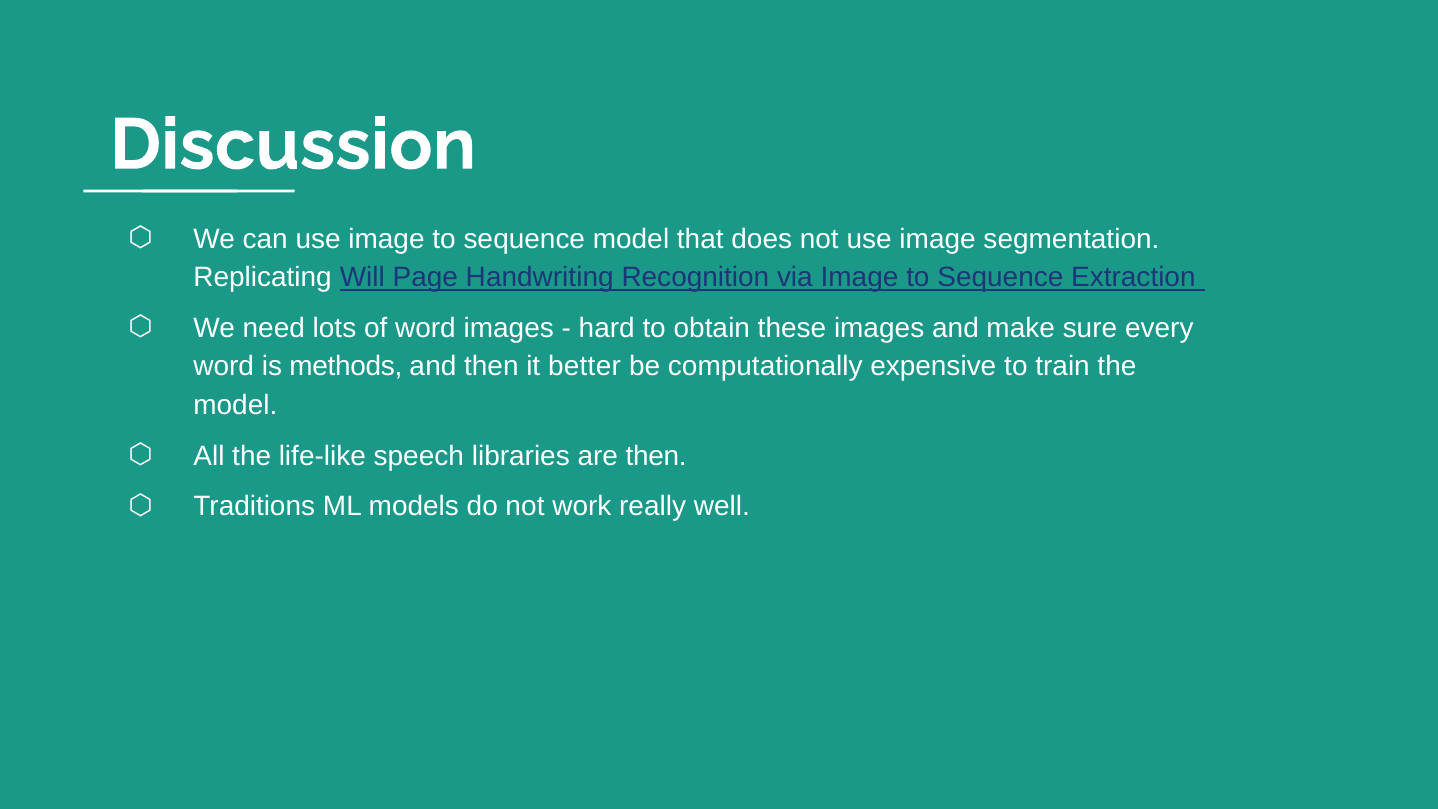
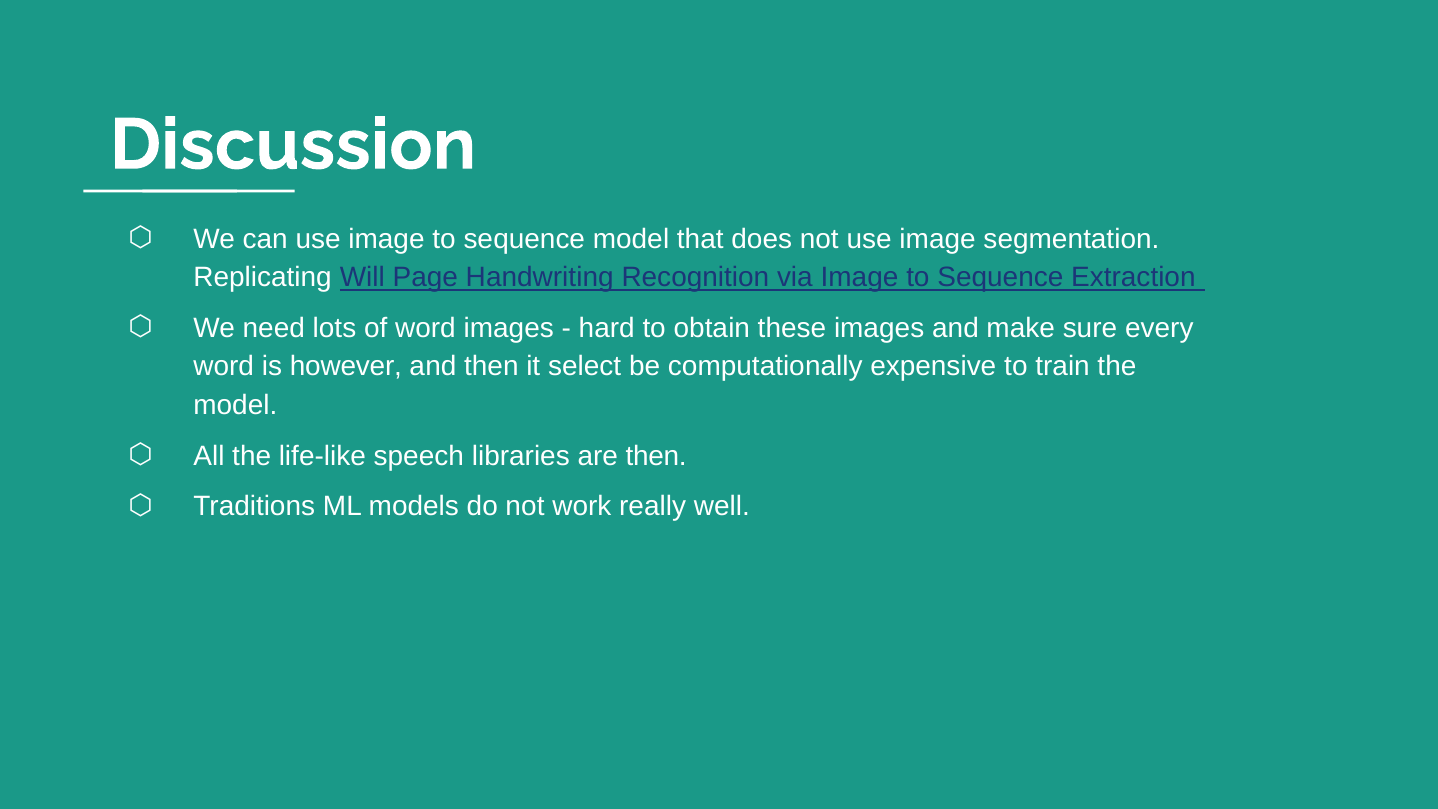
methods: methods -> however (346, 367)
better: better -> select (585, 367)
